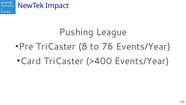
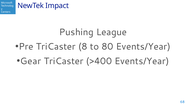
76: 76 -> 80 (107, 46)
Card: Card -> Gear (31, 61)
